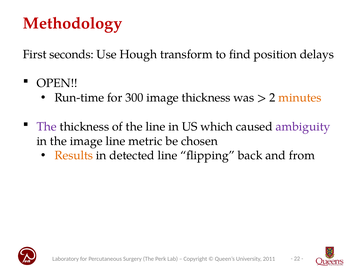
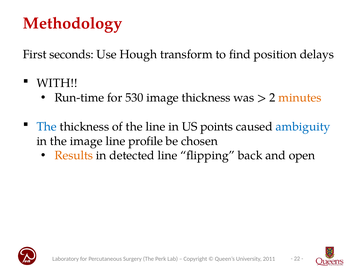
OPEN: OPEN -> WITH (57, 83)
300: 300 -> 530 (134, 98)
The colour: purple -> blue (47, 126)
which: which -> points (217, 126)
ambiguity colour: purple -> blue (303, 126)
metric: metric -> profile (146, 141)
from: from -> open (302, 155)
